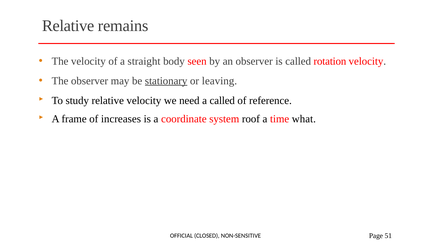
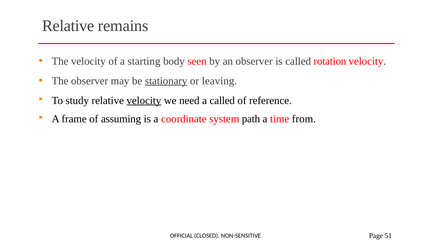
straight: straight -> starting (144, 61)
velocity underline: none -> present (144, 100)
increases: increases -> assuming (121, 119)
roof: roof -> path (251, 119)
what: what -> from (304, 119)
